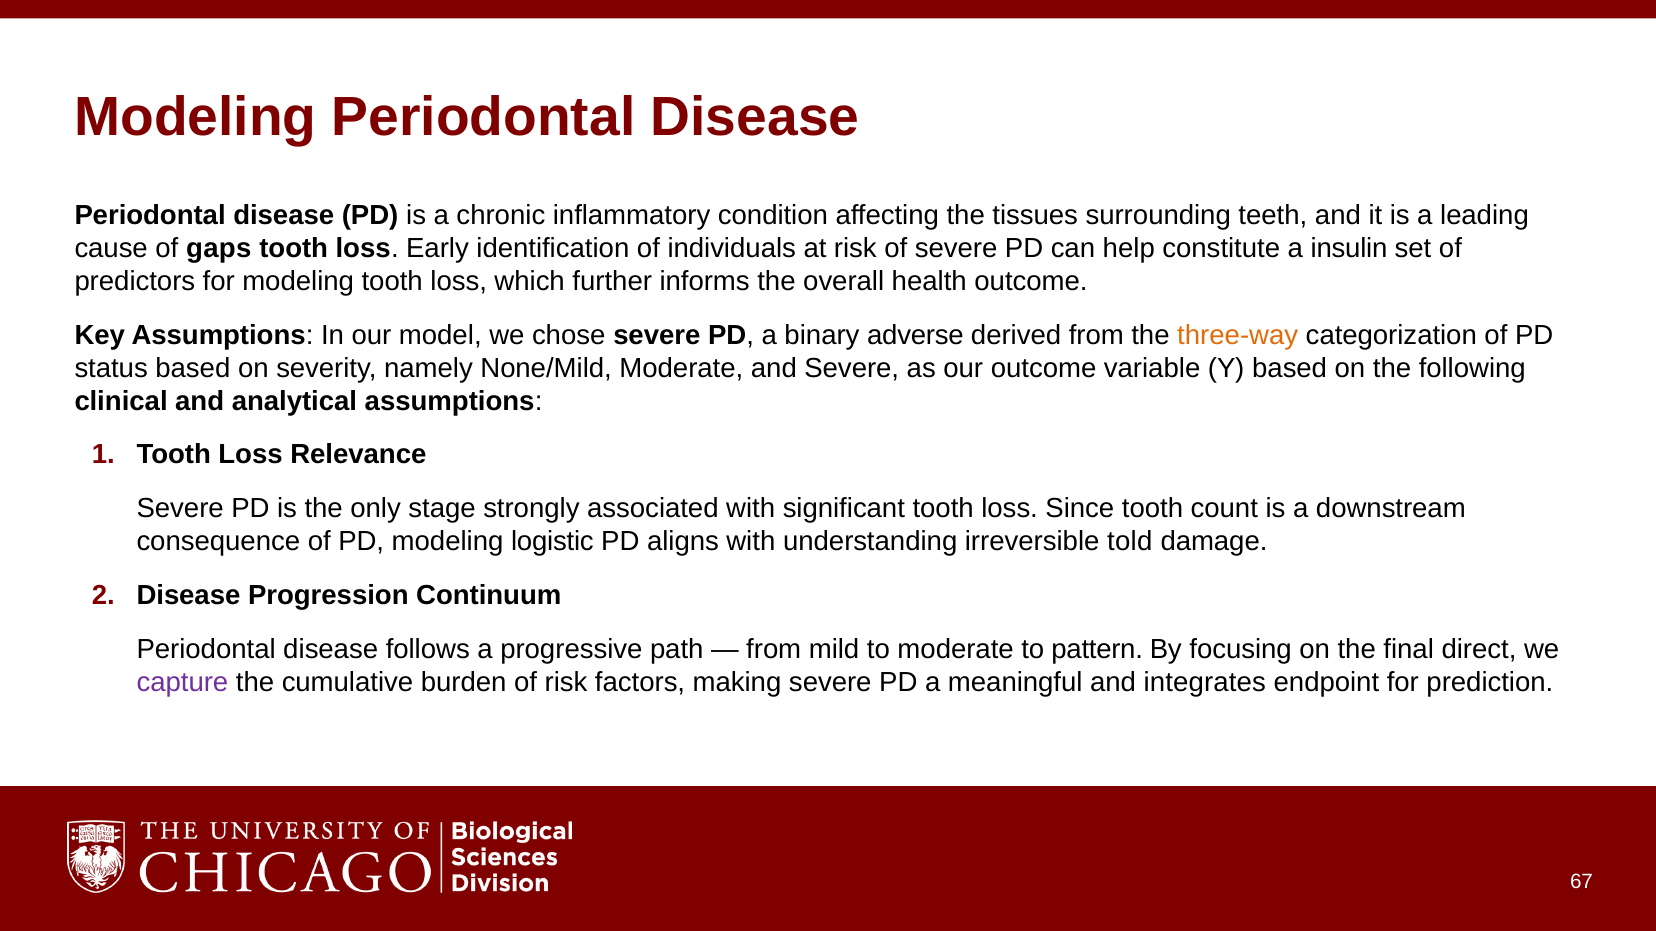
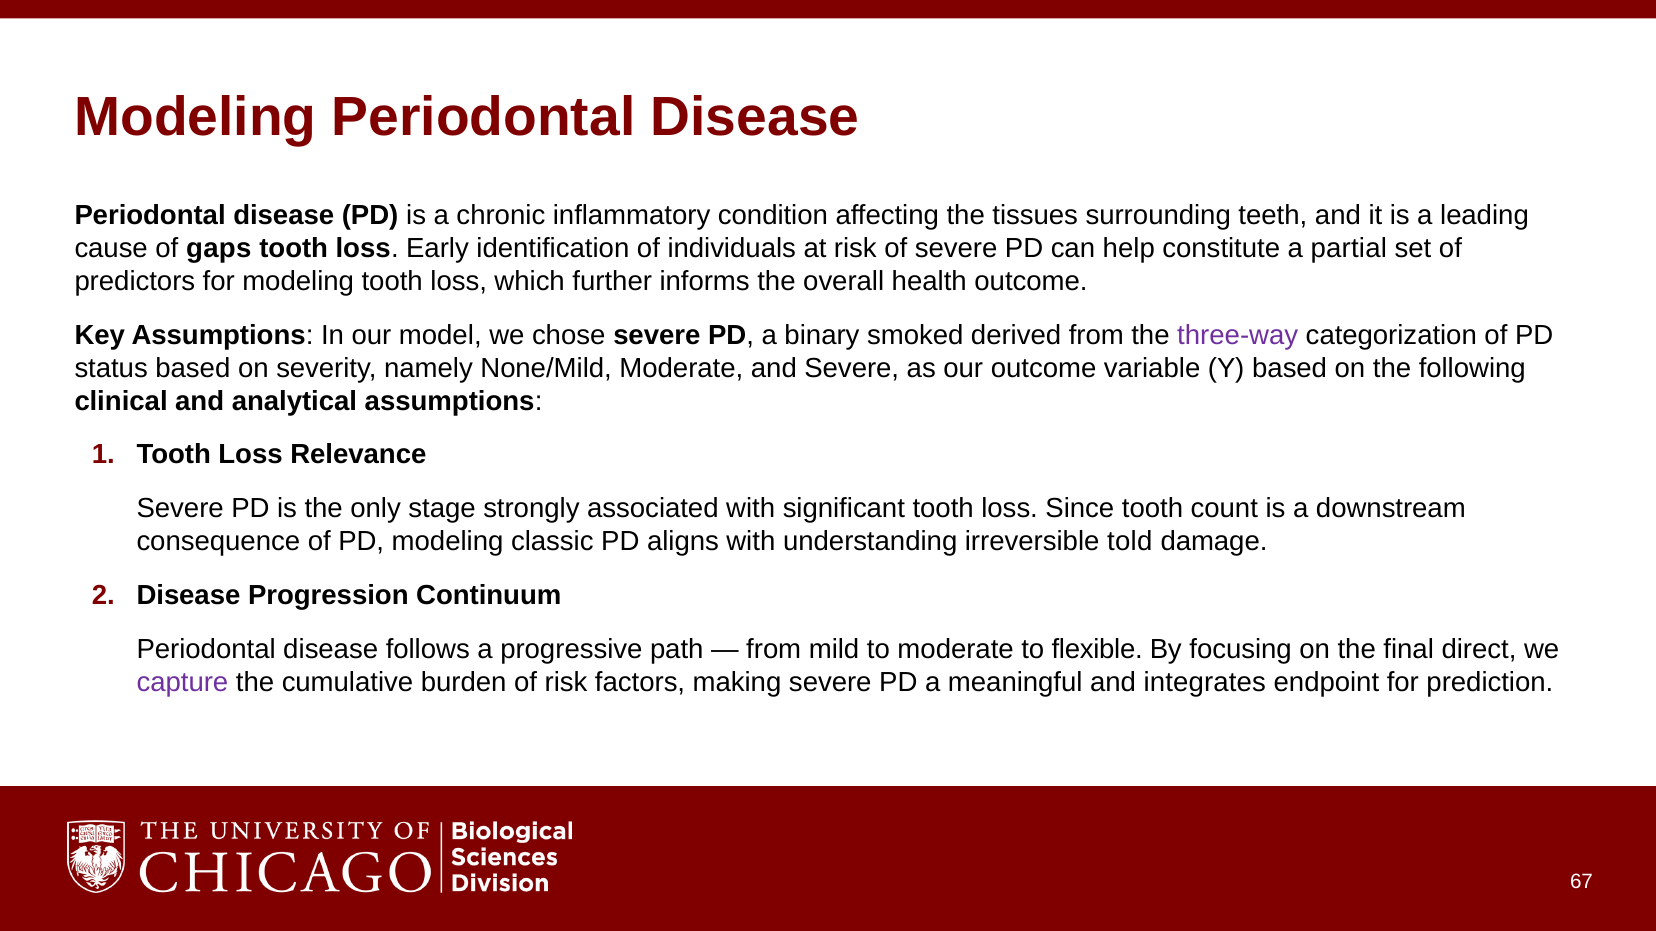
insulin: insulin -> partial (1349, 248)
adverse: adverse -> smoked (915, 335)
three-way colour: orange -> purple (1238, 335)
logistic: logistic -> classic (552, 542)
pattern: pattern -> flexible (1097, 650)
